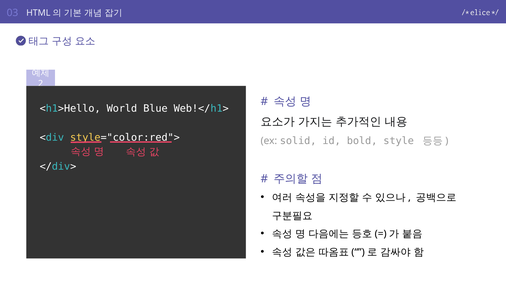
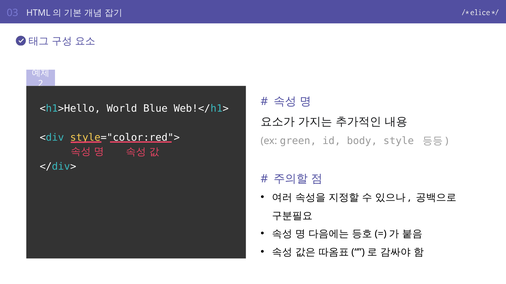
solid: solid -> green (298, 141)
bold: bold -> body (362, 141)
